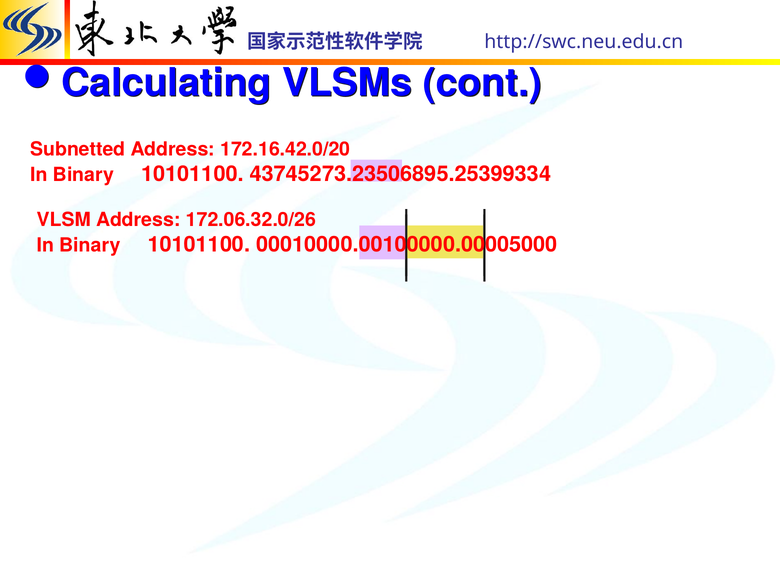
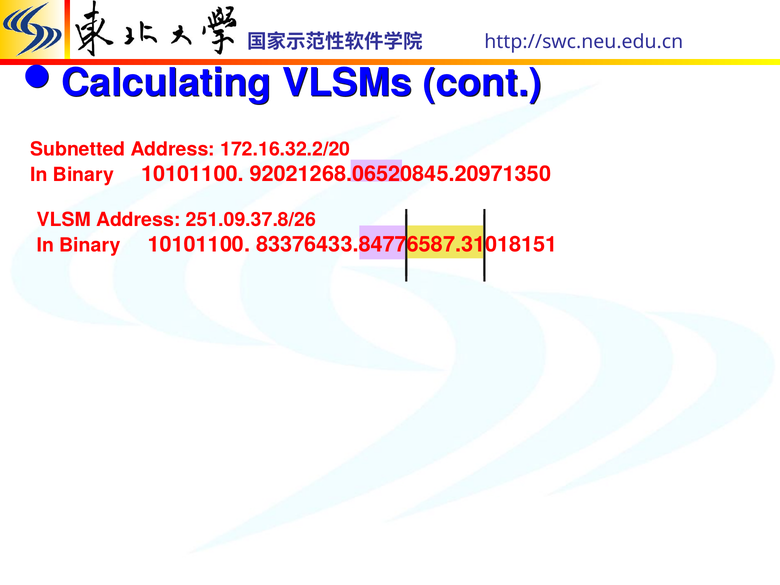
172.16.42.0/20: 172.16.42.0/20 -> 172.16.32.2/20 (285, 149)
43745273.23506895.25399334: 43745273.23506895.25399334 -> 92021268.06520845.20971350 (400, 174)
172.06.32.0/26: 172.06.32.0/26 -> 251.09.37.8/26 (251, 220)
00010000.00100000.00005000: 00010000.00100000.00005000 -> 83376433.84776587.31018151 (407, 245)
